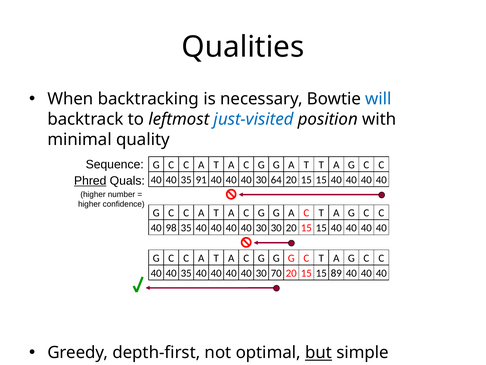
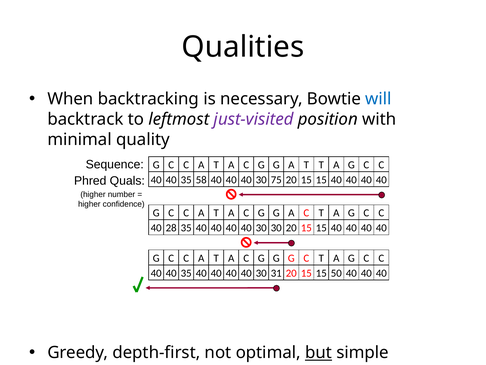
just-visited colour: blue -> purple (254, 119)
Phred underline: present -> none (90, 181)
91: 91 -> 58 (201, 180)
64: 64 -> 75 (276, 180)
98: 98 -> 28 (171, 228)
70: 70 -> 31 (276, 273)
89: 89 -> 50 (336, 273)
